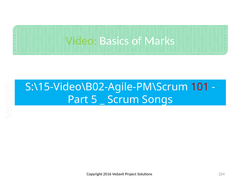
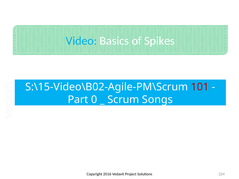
Video colour: light green -> light blue (81, 41)
Marks: Marks -> Spikes (160, 41)
5: 5 -> 0 (94, 100)
